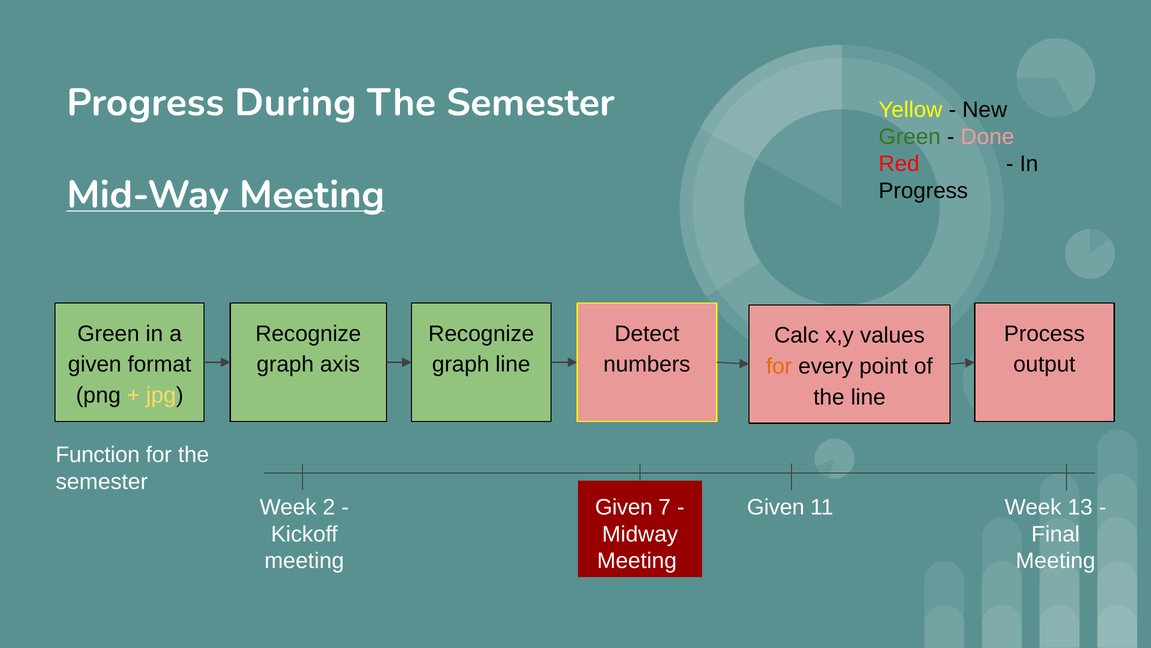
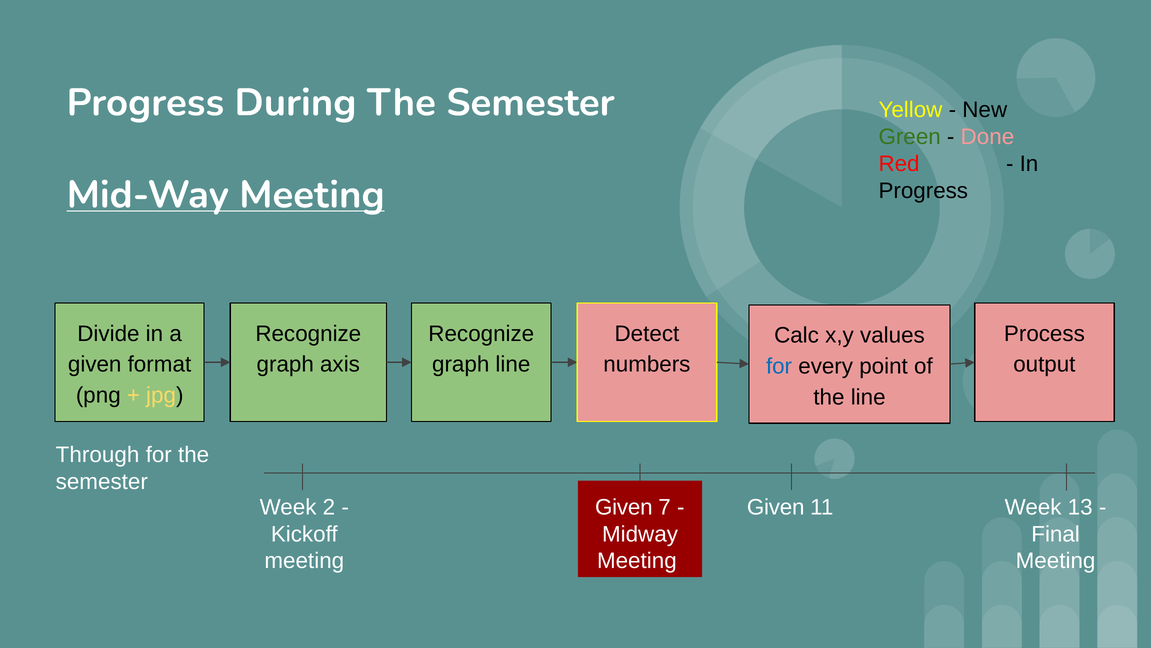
Green: Green -> Divide (108, 333)
for colour: orange -> blue (779, 366)
Function: Function -> Through (98, 455)
